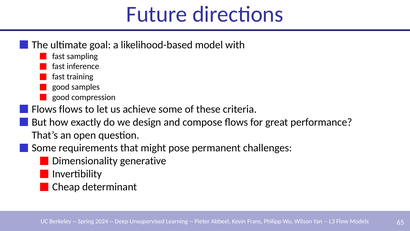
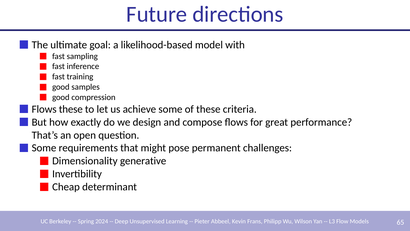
Flows flows: flows -> these (71, 109)
